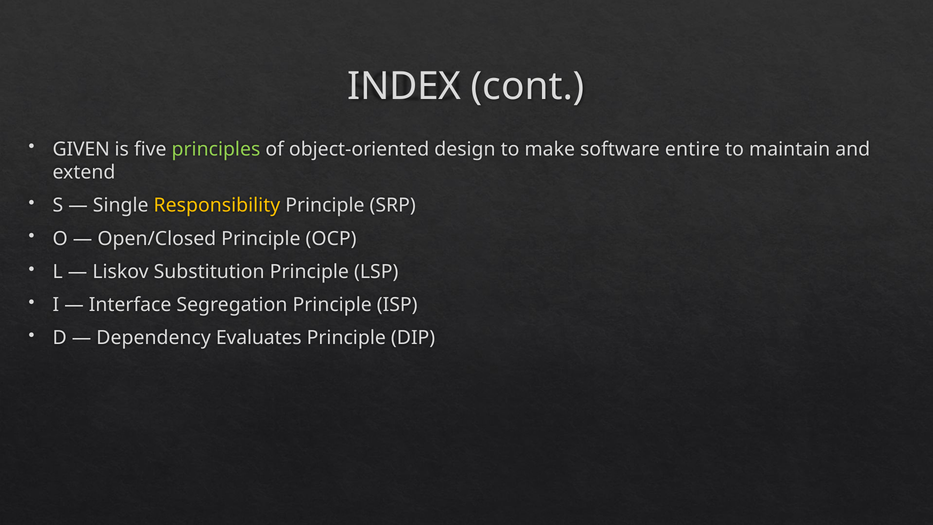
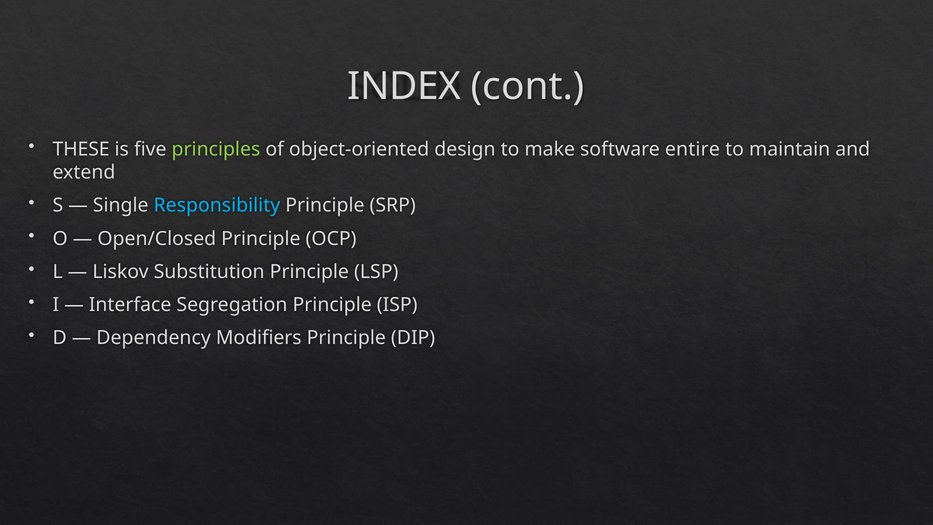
GIVEN: GIVEN -> THESE (81, 149)
Responsibility colour: yellow -> light blue (217, 205)
Evaluates: Evaluates -> Modifiers (259, 338)
